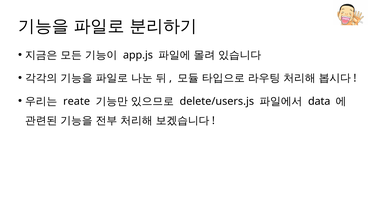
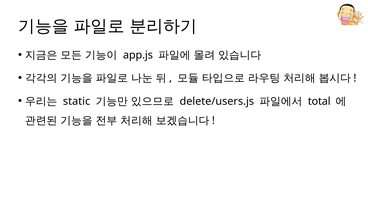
reate: reate -> static (77, 101)
data: data -> total (319, 101)
